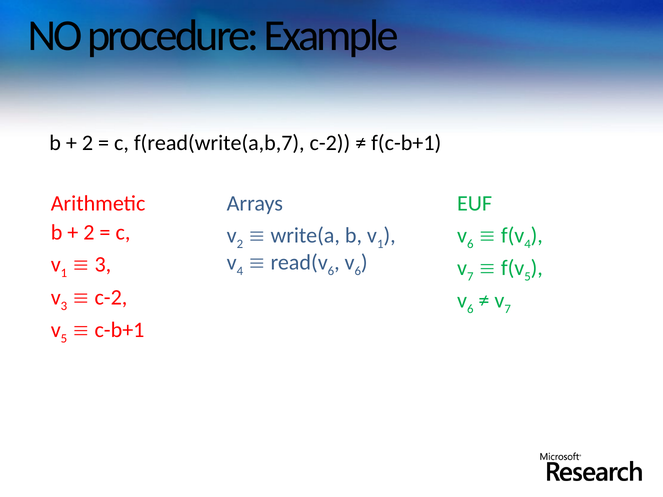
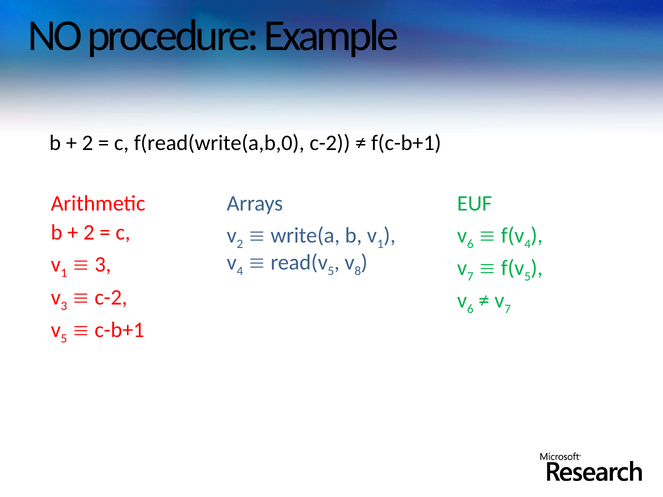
f(read(write(a,b,7: f(read(write(a,b,7 -> f(read(write(a,b,0 (219, 143)
6: 6 -> 5 (331, 271)
6: 6 -> 8 (358, 271)
